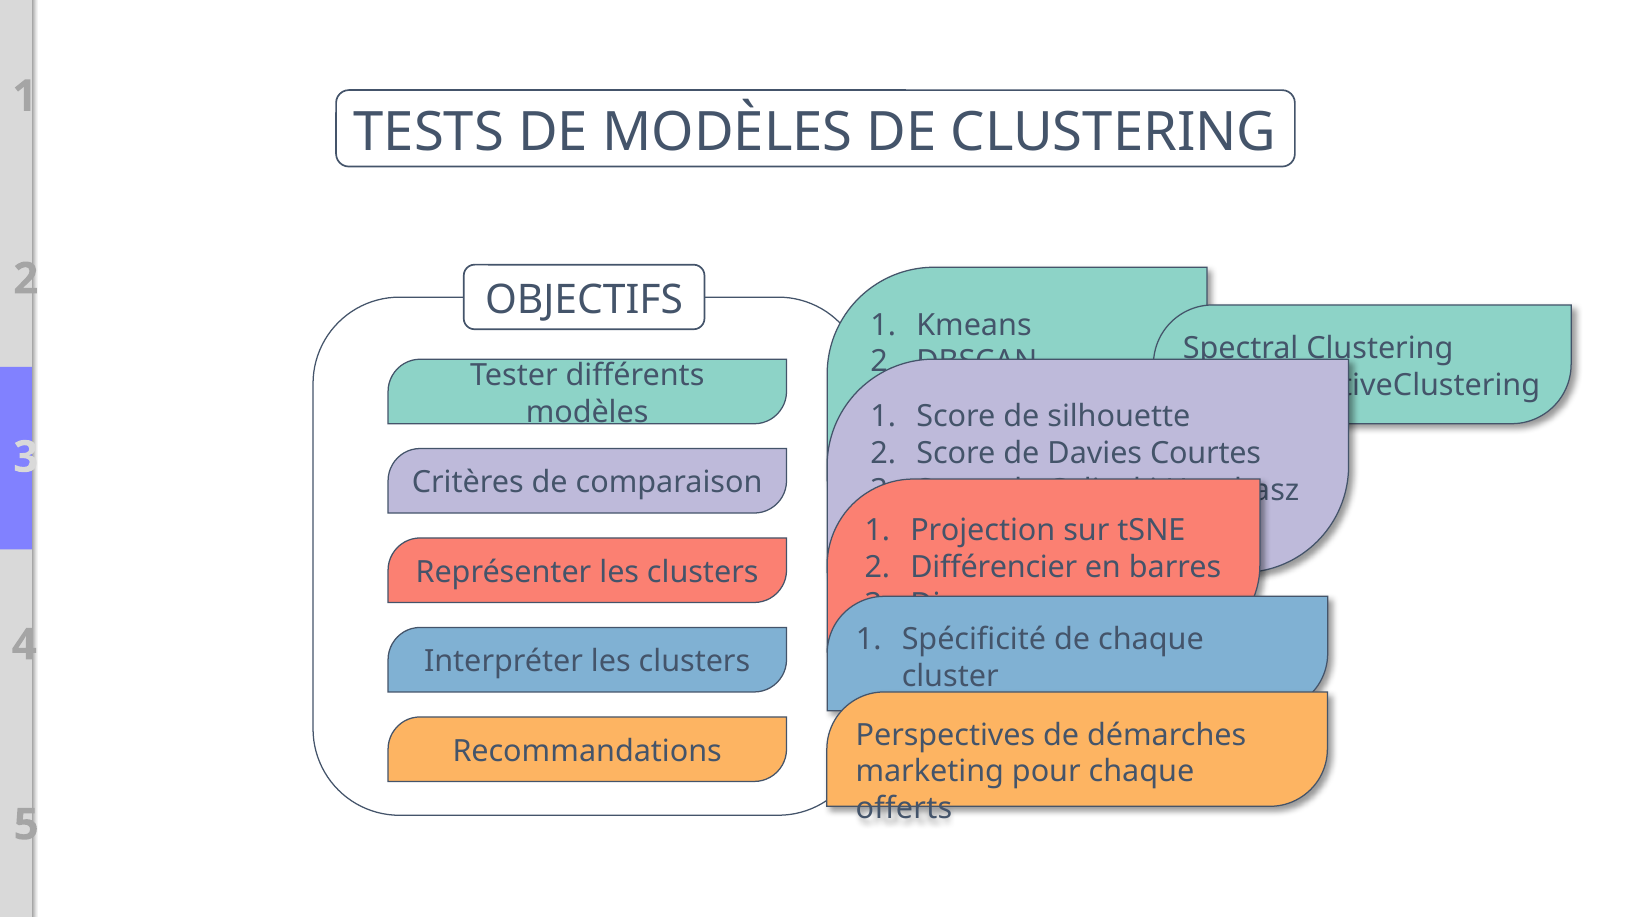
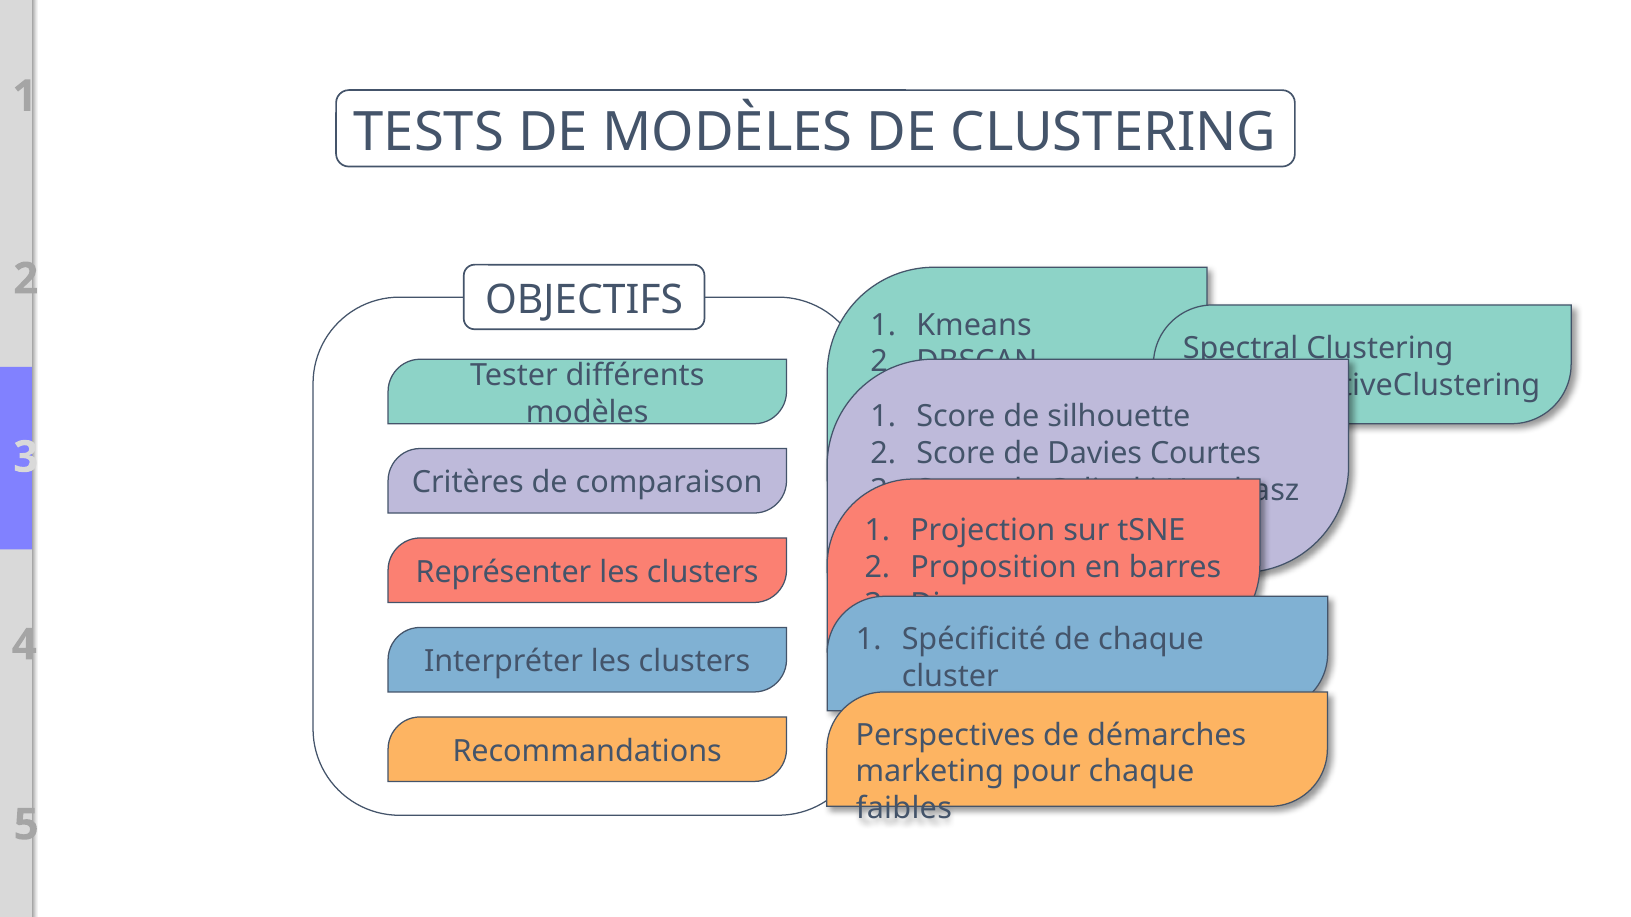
Différencier: Différencier -> Proposition (994, 568)
offerts: offerts -> faibles (904, 809)
